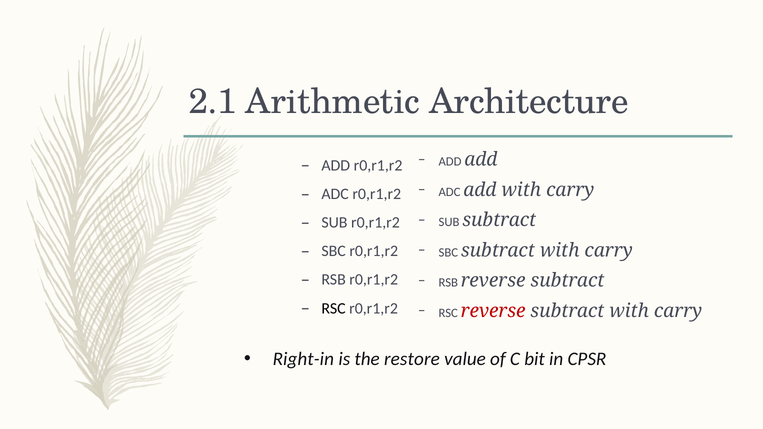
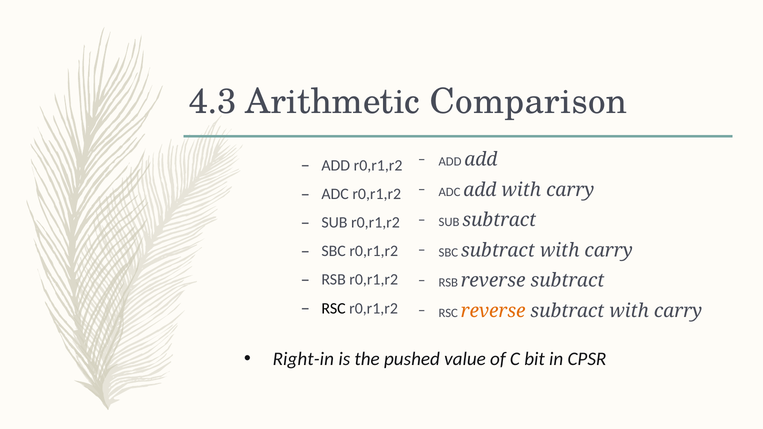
2.1: 2.1 -> 4.3 (213, 102)
Architecture: Architecture -> Comparison (528, 102)
reverse colour: red -> orange (493, 311)
restore: restore -> pushed (412, 359)
